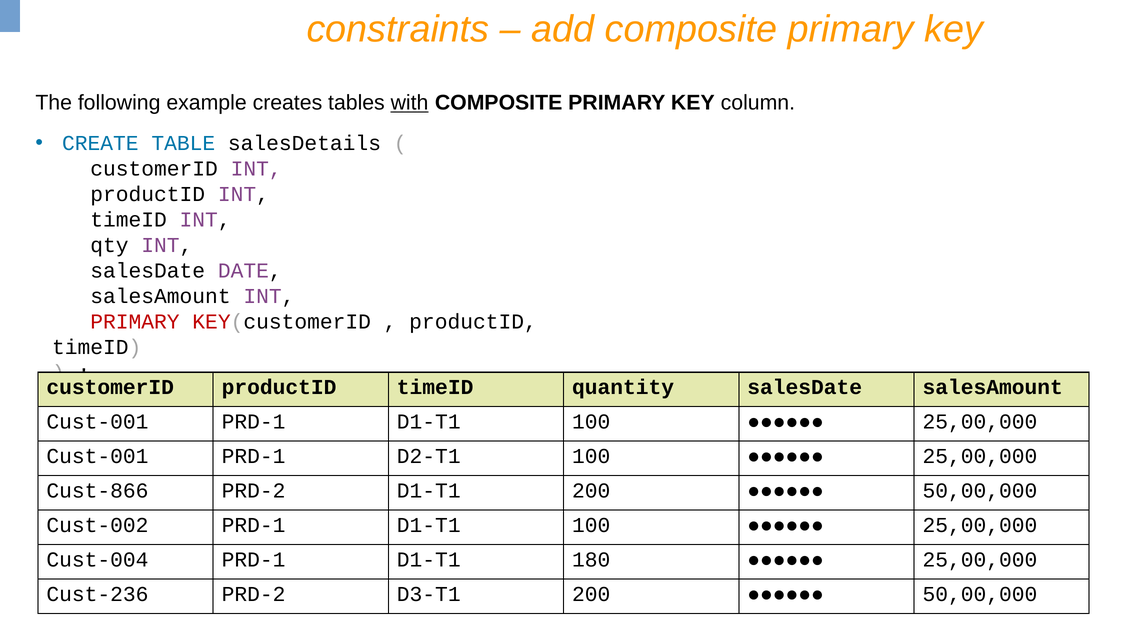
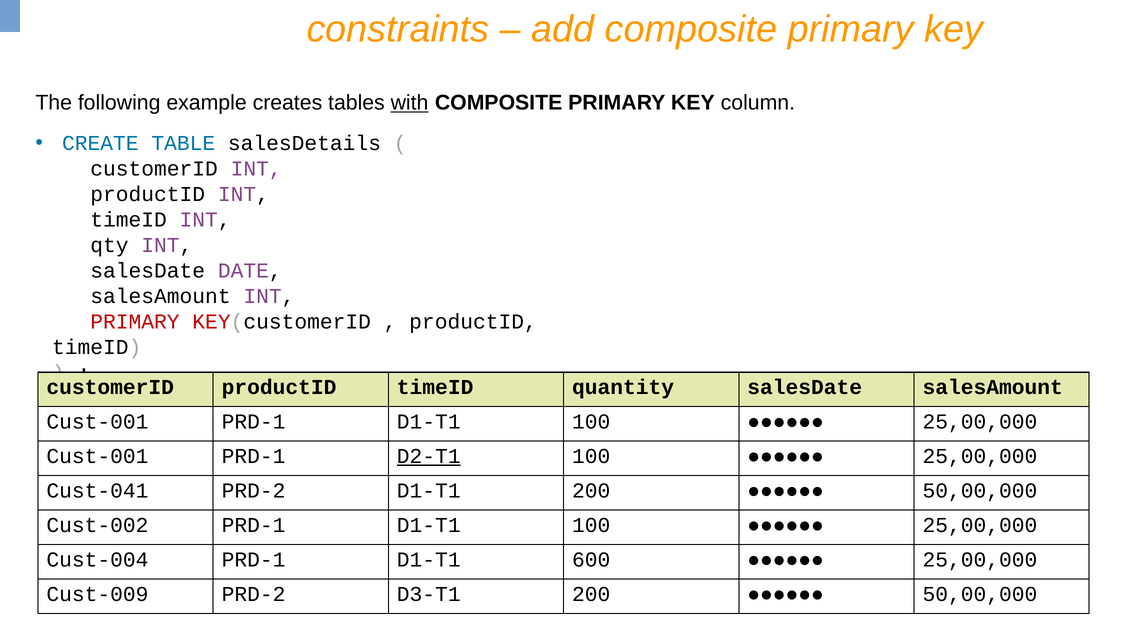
D2-T1 underline: none -> present (429, 456)
Cust-866: Cust-866 -> Cust-041 (97, 491)
180: 180 -> 600 (591, 560)
Cust-236: Cust-236 -> Cust-009 (97, 594)
